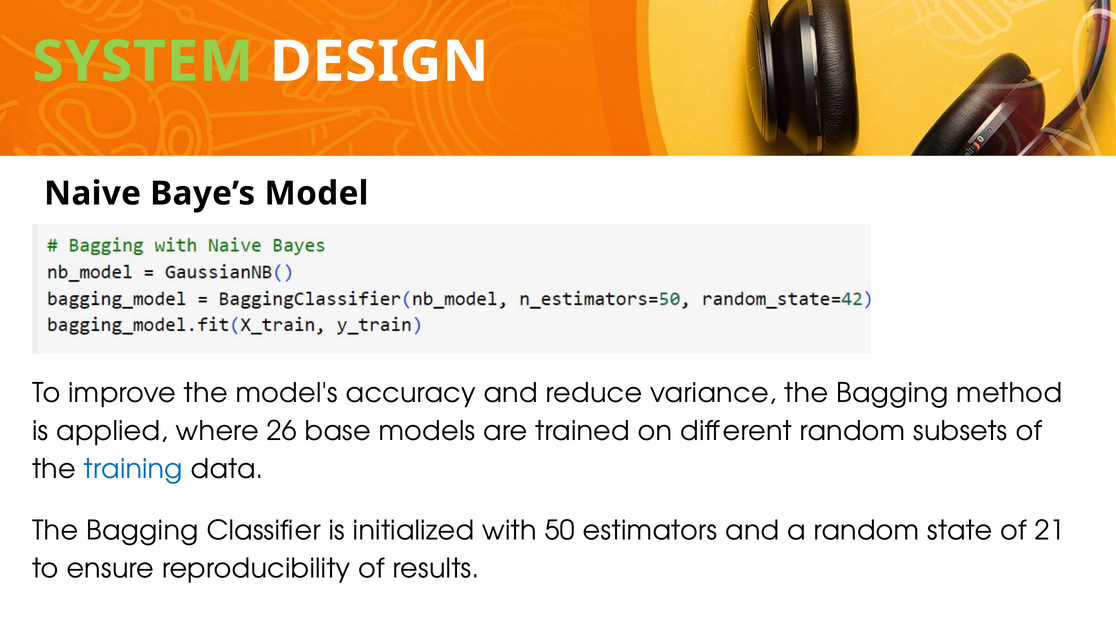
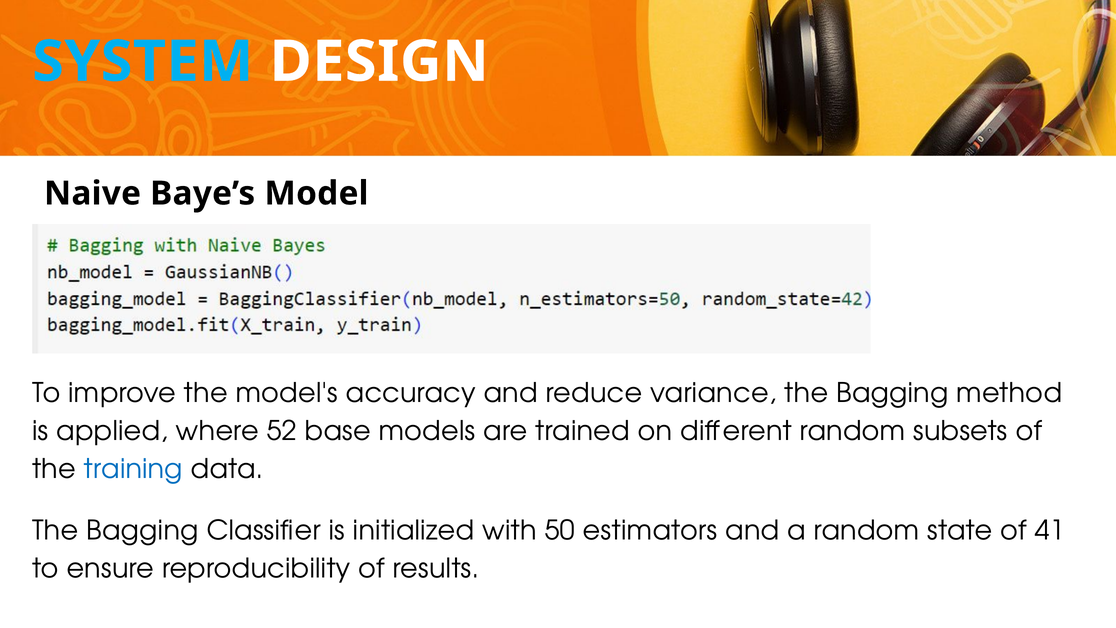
SYSTEM colour: light green -> light blue (143, 62)
26: 26 -> 52 (282, 431)
21: 21 -> 41 (1050, 530)
